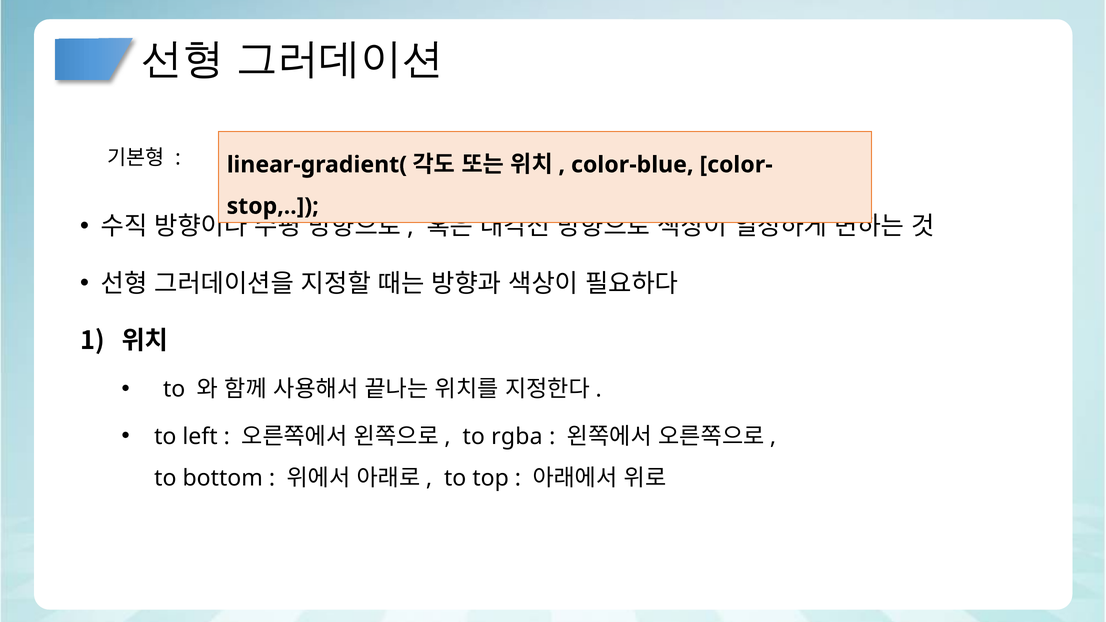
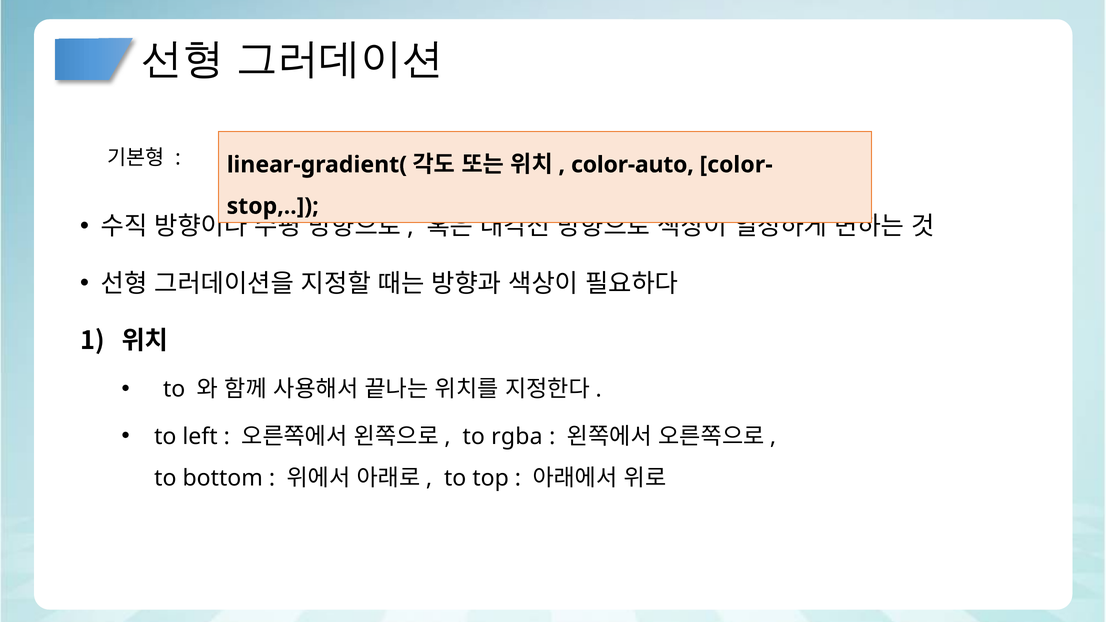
color-blue: color-blue -> color-auto (632, 165)
